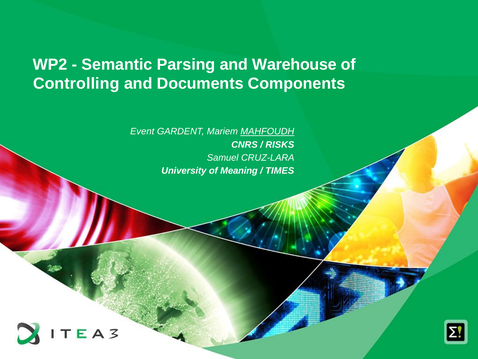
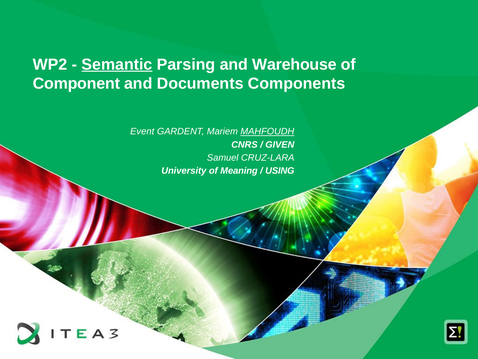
Semantic underline: none -> present (117, 64)
Controlling: Controlling -> Component (76, 83)
RISKS: RISKS -> GIVEN (280, 144)
TIMES: TIMES -> USING (280, 170)
